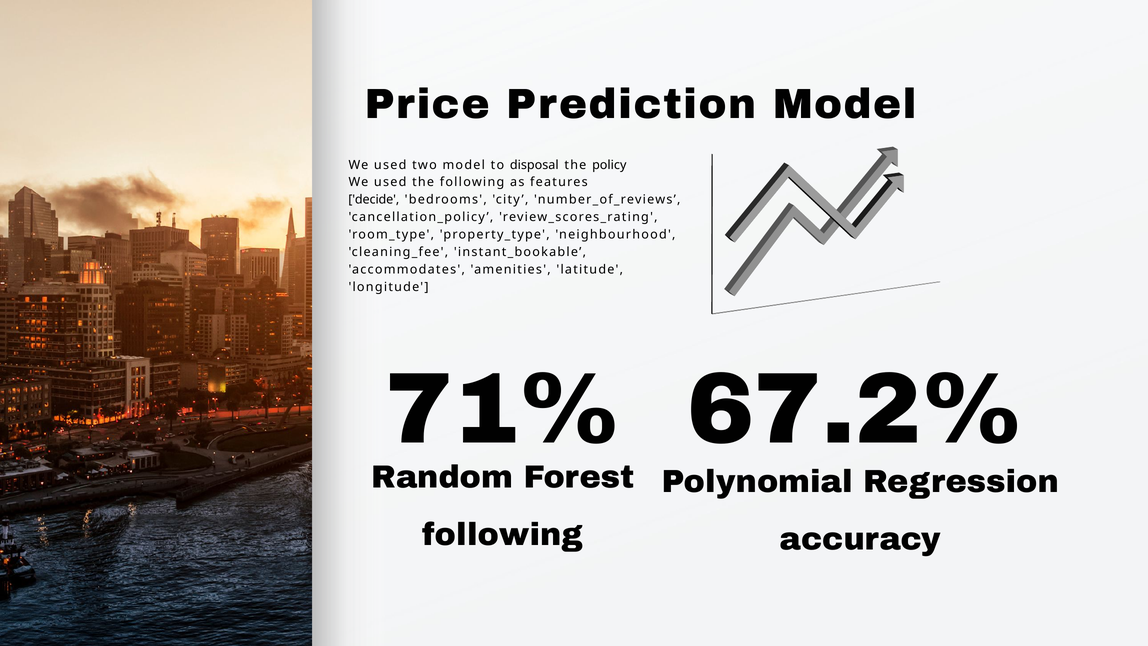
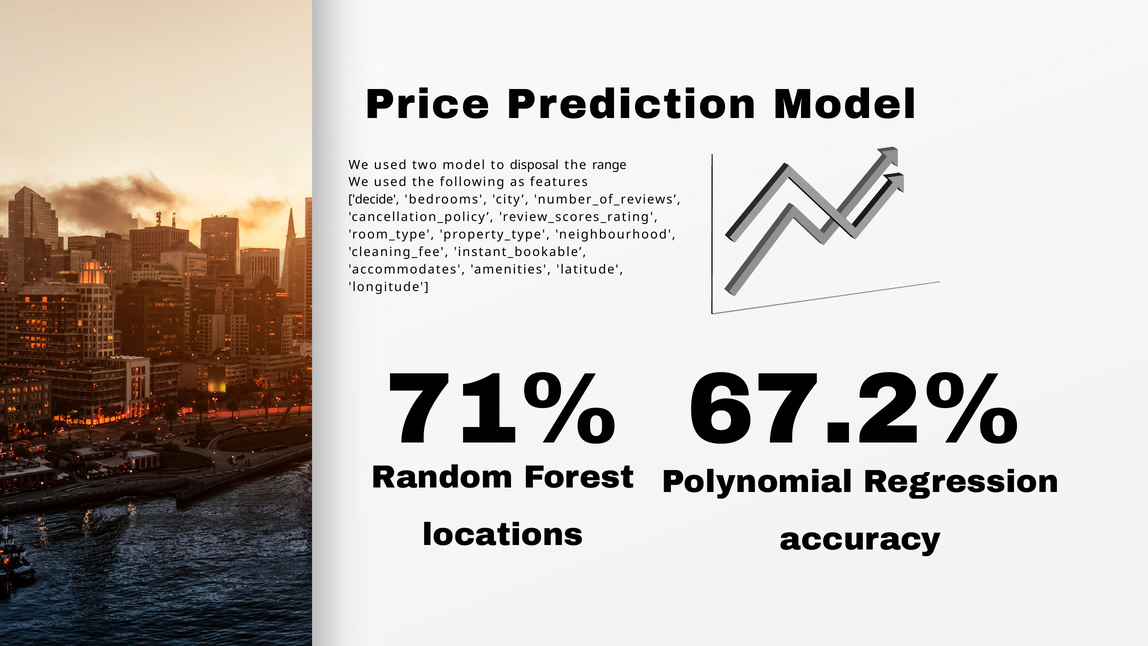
policy: policy -> range (609, 165)
following: following -> locations (503, 534)
